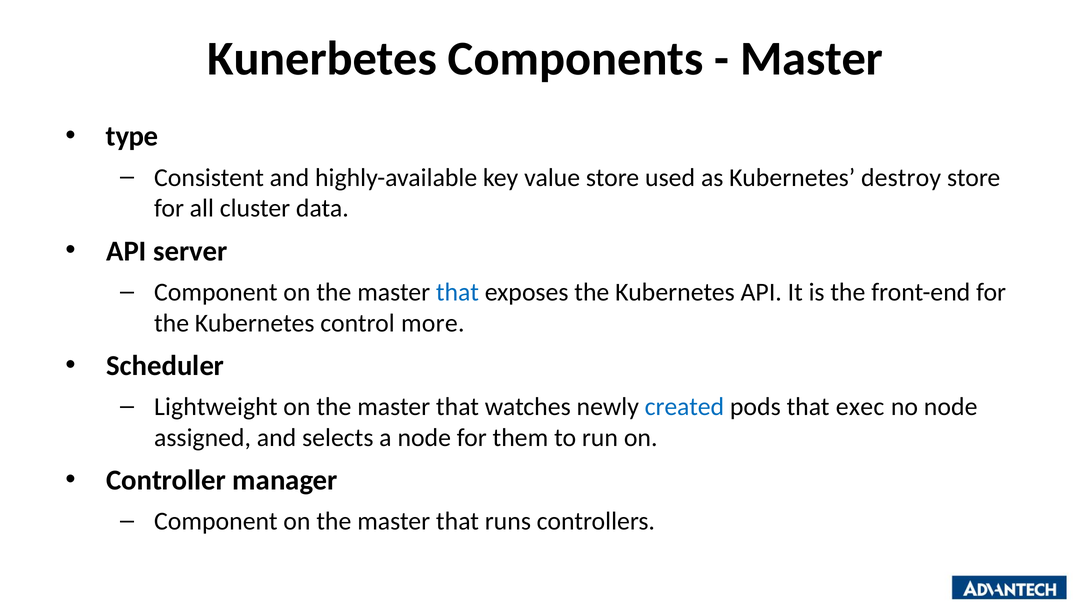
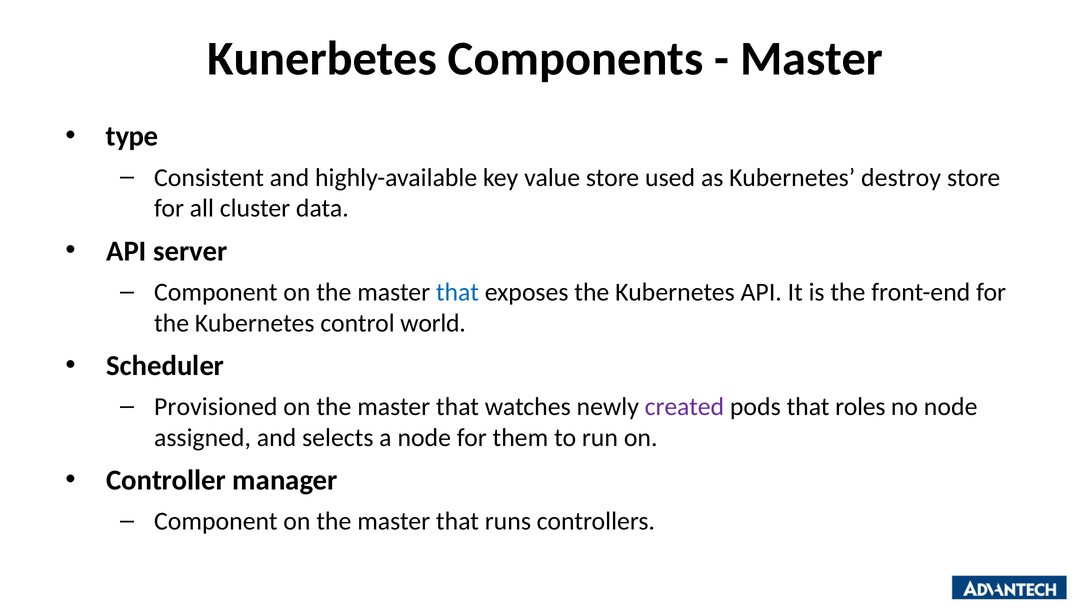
more: more -> world (433, 323)
Lightweight: Lightweight -> Provisioned (216, 407)
created colour: blue -> purple (684, 407)
exec: exec -> roles (860, 407)
